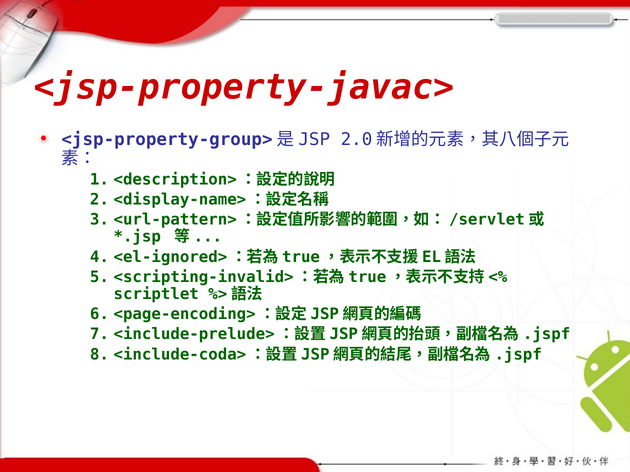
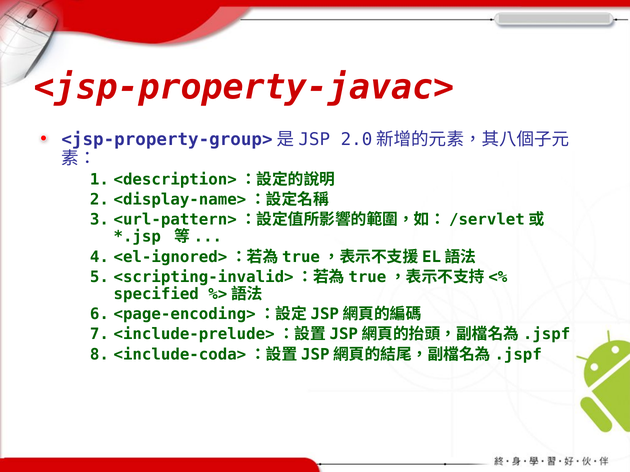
scriptlet: scriptlet -> specified (156, 294)
